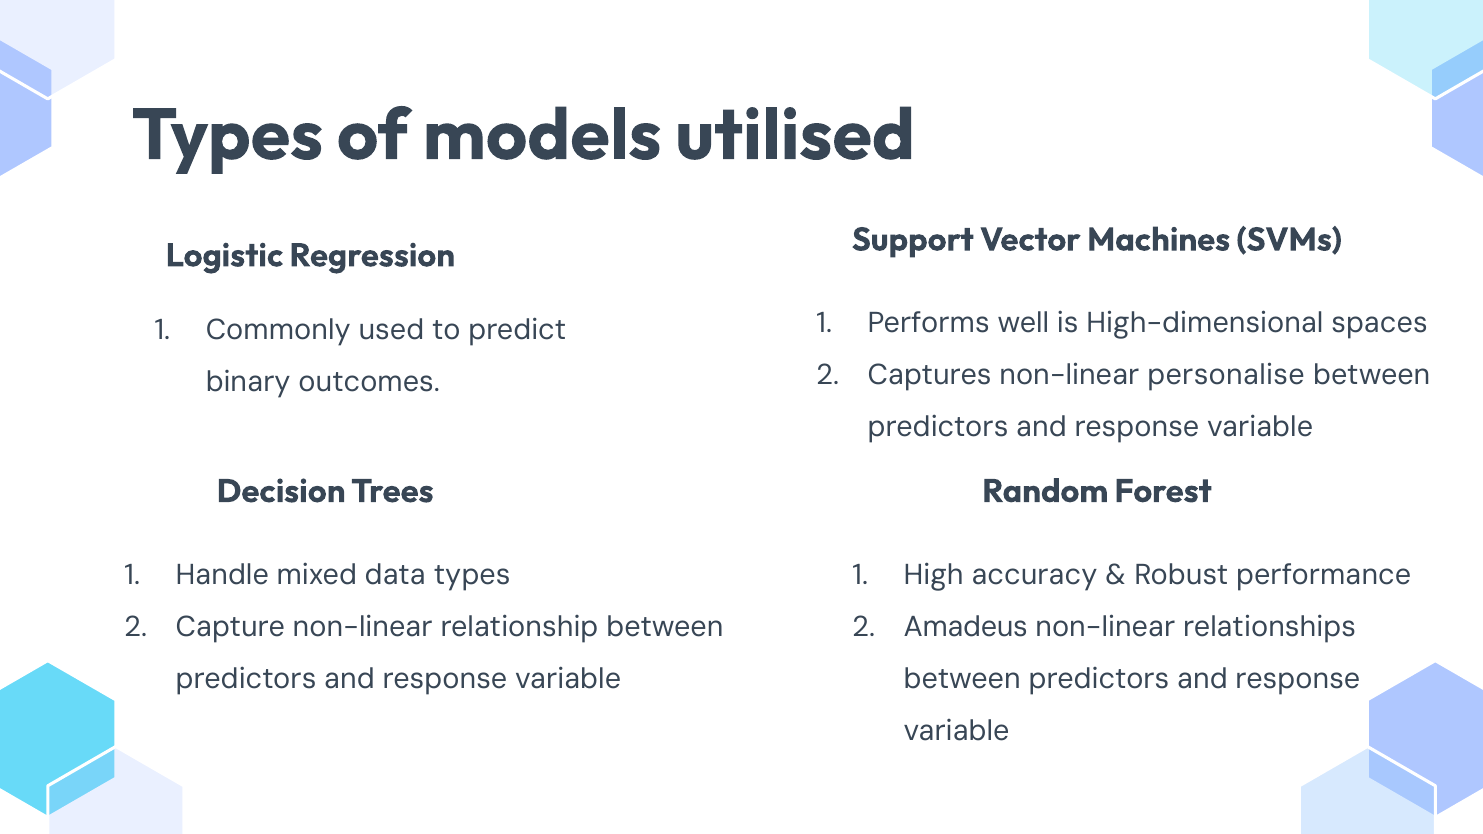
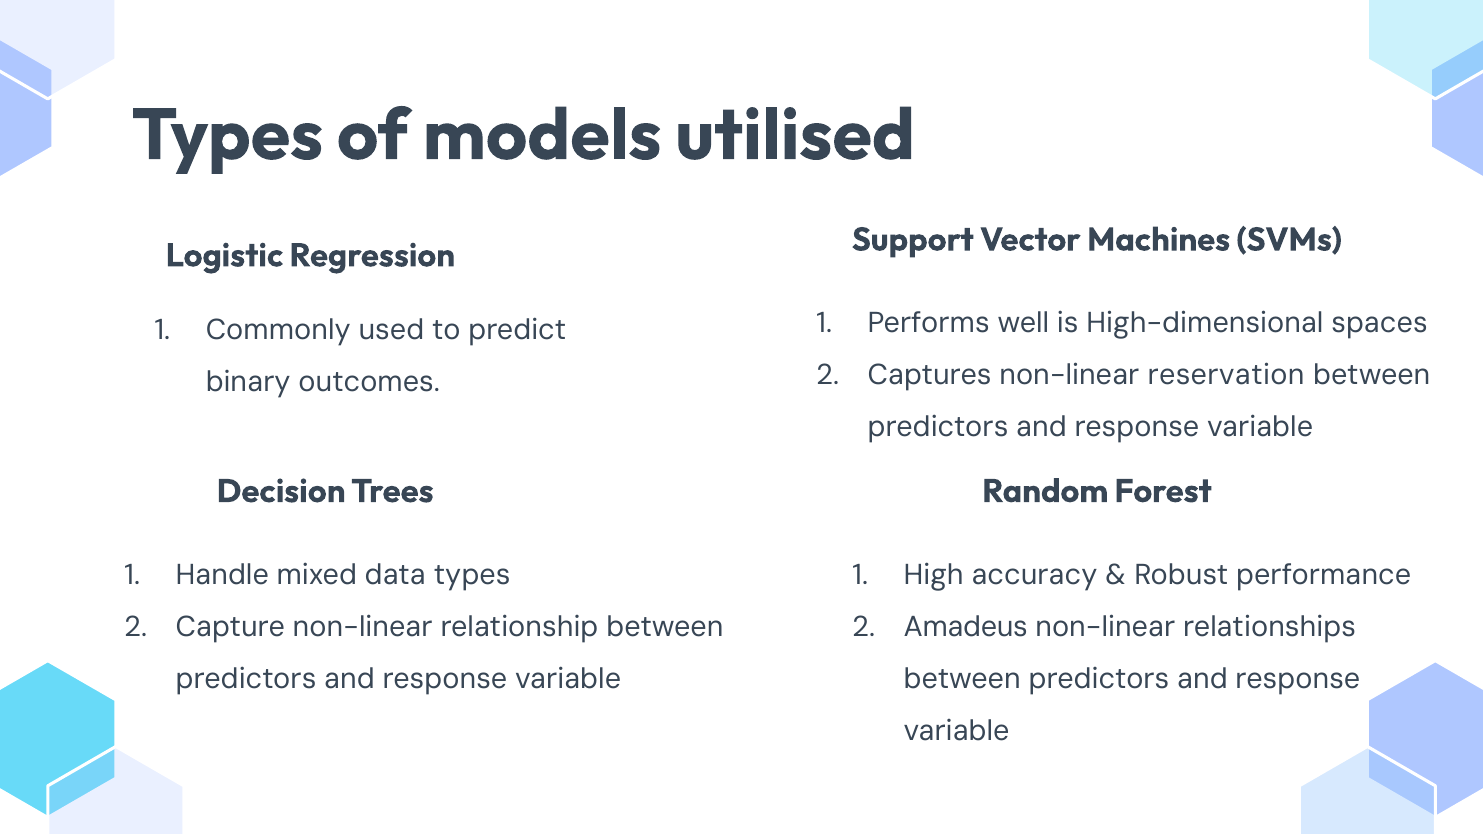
personalise: personalise -> reservation (1226, 375)
